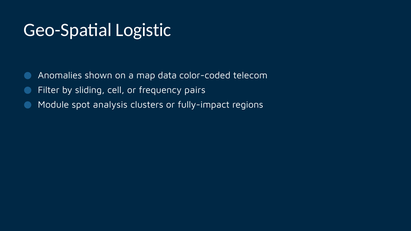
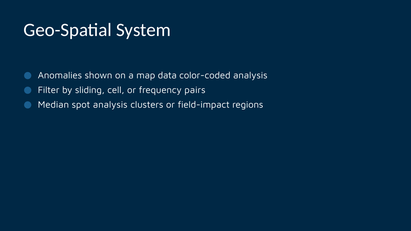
Logistic: Logistic -> System (143, 30)
color-coded telecom: telecom -> analysis (250, 75)
Module: Module -> Median (53, 105)
fully-impact: fully-impact -> field-impact (204, 105)
